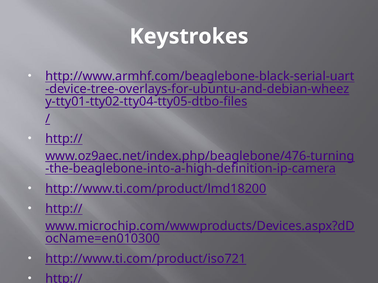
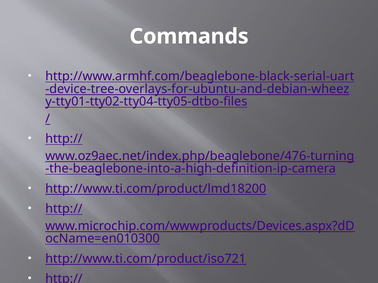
Keystrokes: Keystrokes -> Commands (189, 36)
